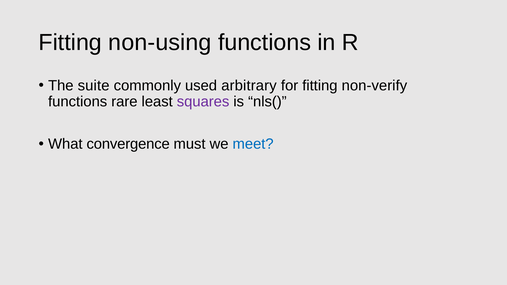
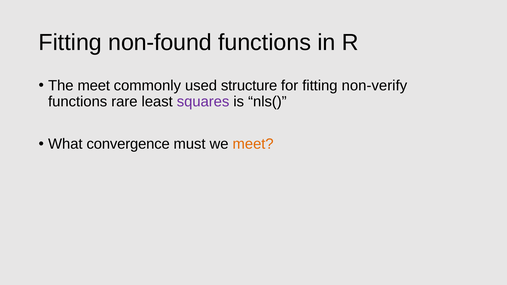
non-using: non-using -> non-found (160, 43)
The suite: suite -> meet (94, 86)
arbitrary: arbitrary -> structure (249, 86)
meet colour: blue -> orange (253, 144)
